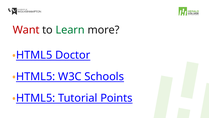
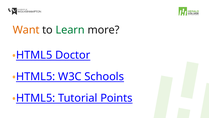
Want colour: red -> orange (26, 30)
